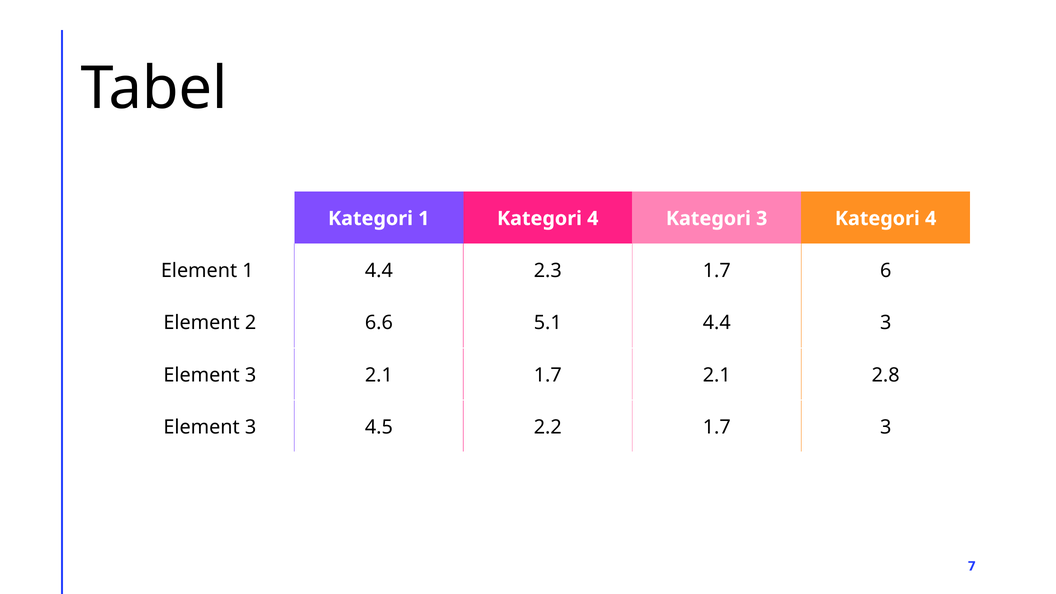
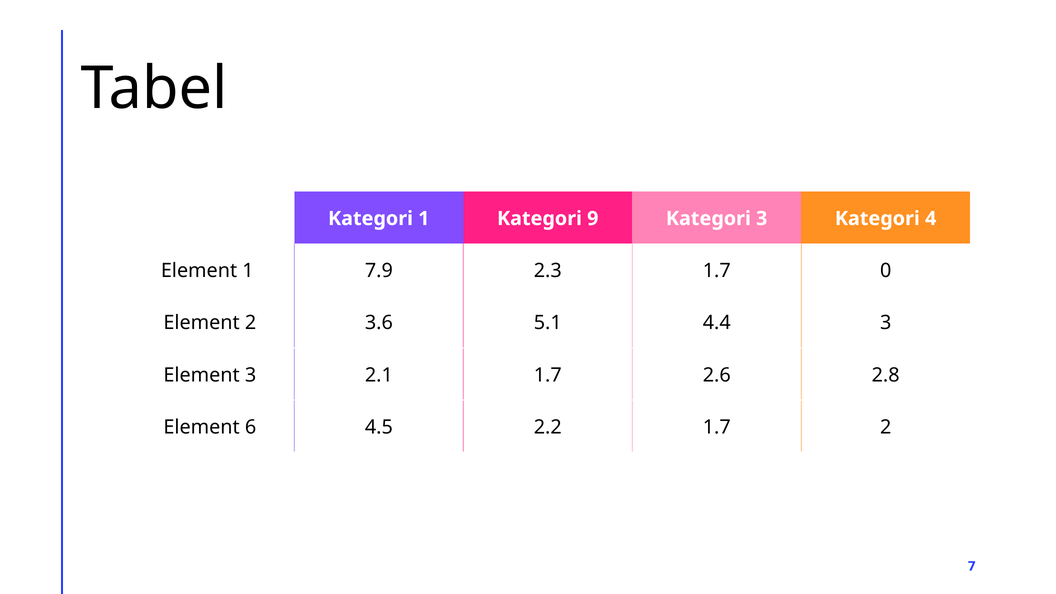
1 Kategori 4: 4 -> 9 (593, 219)
1 4.4: 4.4 -> 7.9 (379, 271)
6: 6 -> 0 (886, 271)
6.6: 6.6 -> 3.6 (379, 323)
1.7 2.1: 2.1 -> 2.6 (717, 375)
3: 3 -> 6 (251, 427)
1.7 3: 3 -> 2 (886, 427)
